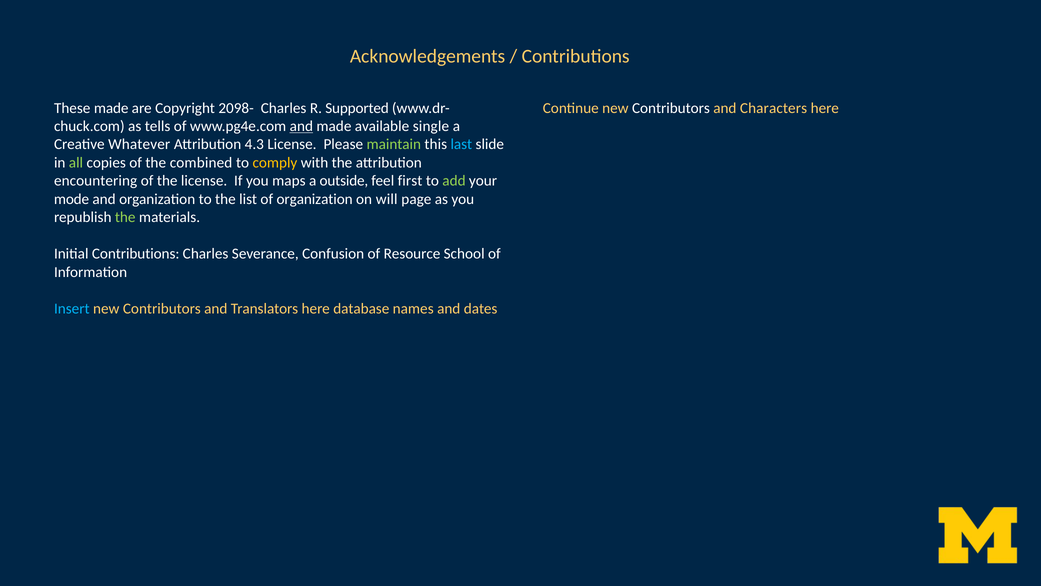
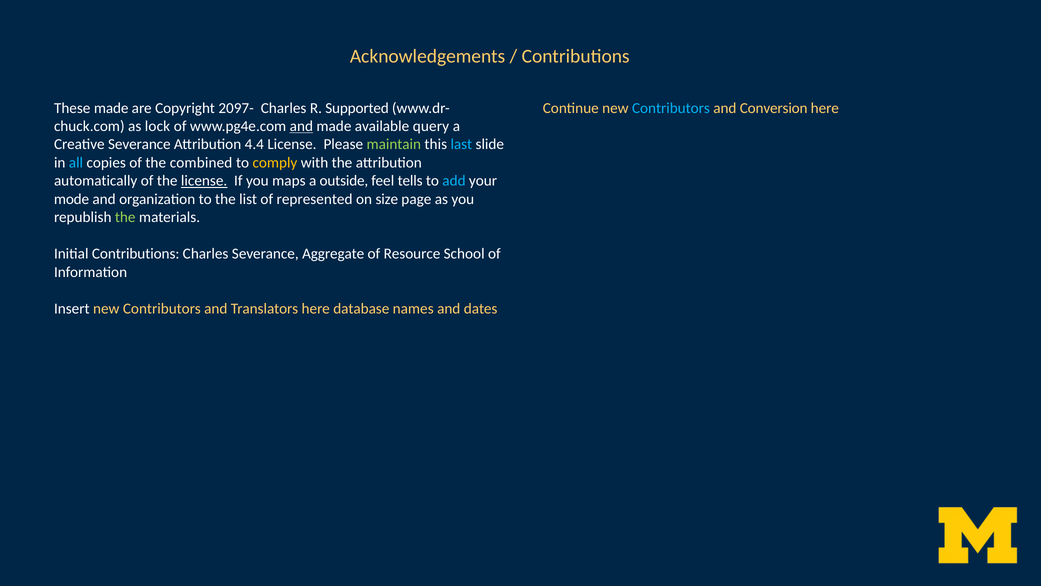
2098-: 2098- -> 2097- (236, 108)
Contributors colour: white -> light blue (671, 108)
Characters: Characters -> Conversion (774, 108)
tells: tells -> lock (157, 126)
single: single -> query (431, 126)
Creative Whatever: Whatever -> Severance (139, 144)
4.3: 4.3 -> 4.4 (254, 144)
all colour: light green -> light blue (76, 163)
encountering: encountering -> automatically (96, 181)
license underline: none -> present (204, 181)
first: first -> tells (410, 181)
add colour: light green -> light blue (454, 181)
of organization: organization -> represented (315, 199)
will: will -> size (387, 199)
Confusion: Confusion -> Aggregate (333, 254)
Insert colour: light blue -> white (72, 308)
